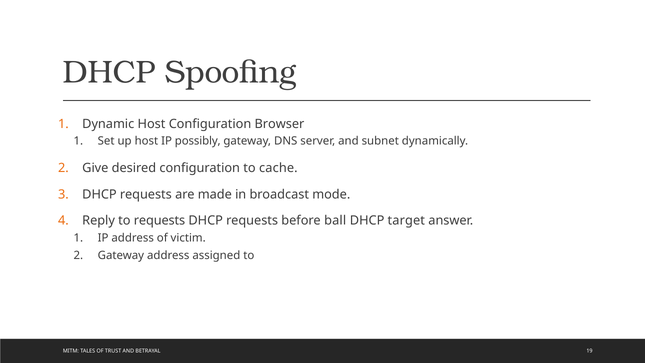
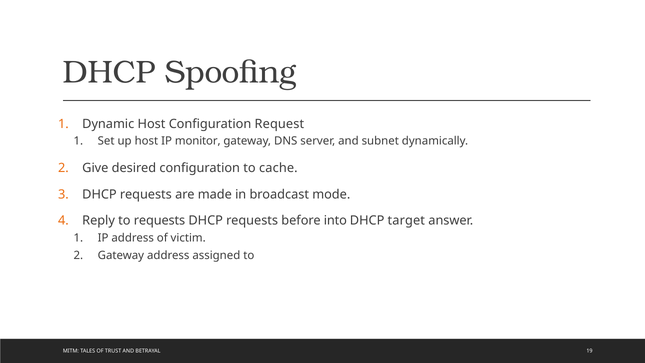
Browser: Browser -> Request (279, 124)
possibly: possibly -> monitor (198, 141)
ball: ball -> into (335, 221)
